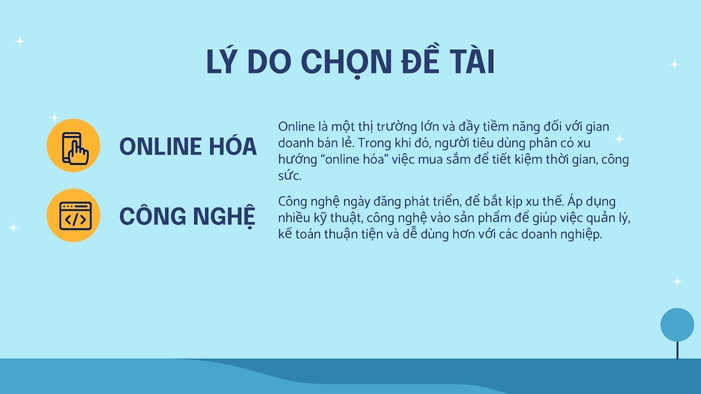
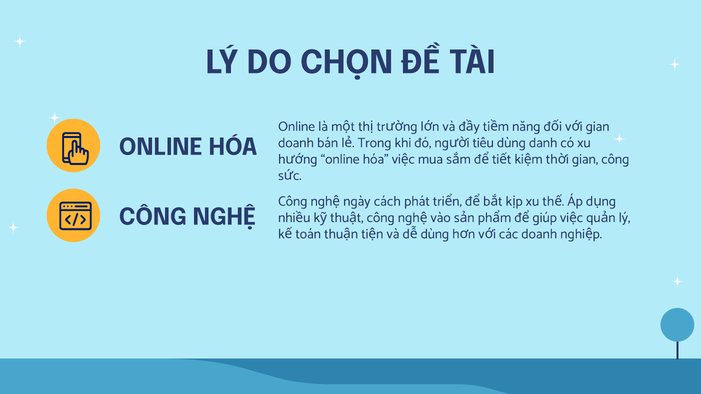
phân: phân -> danh (543, 143)
đăng: đăng -> cách (387, 201)
